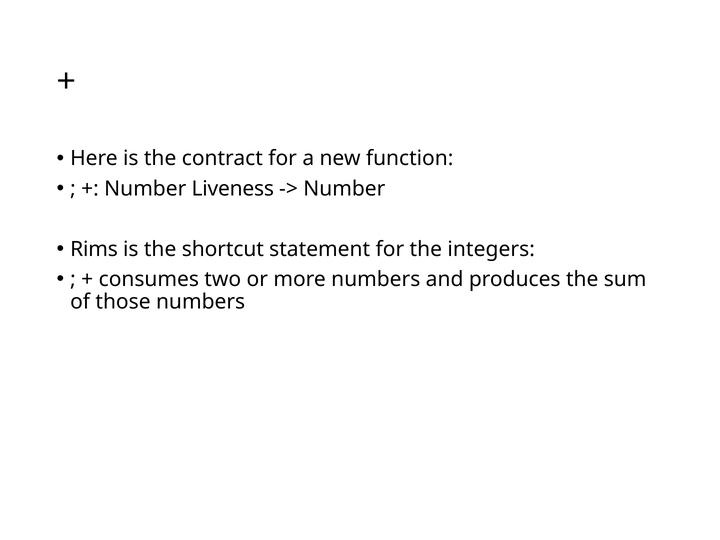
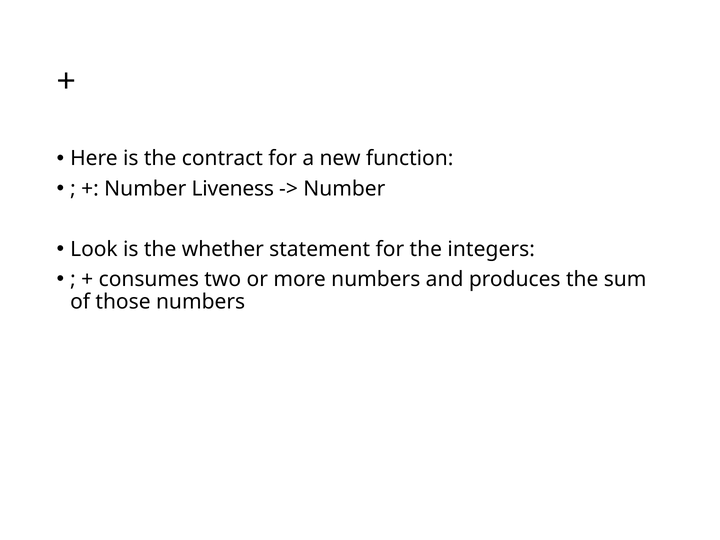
Rims: Rims -> Look (94, 249)
shortcut: shortcut -> whether (223, 249)
